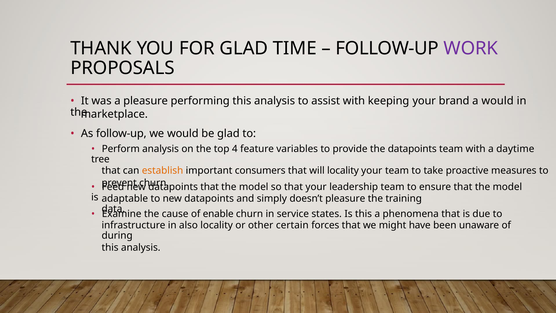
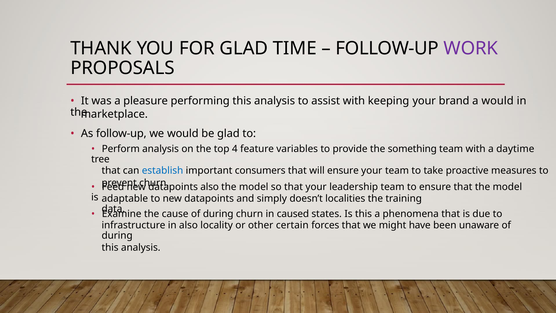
the datapoints: datapoints -> something (412, 149)
establish colour: orange -> blue (163, 171)
will locality: locality -> ensure (343, 171)
that: that -> also (210, 187)
doesn’t pleasure: pleasure -> localities (345, 198)
cause of enable: enable -> during (218, 214)
service: service -> caused (293, 214)
